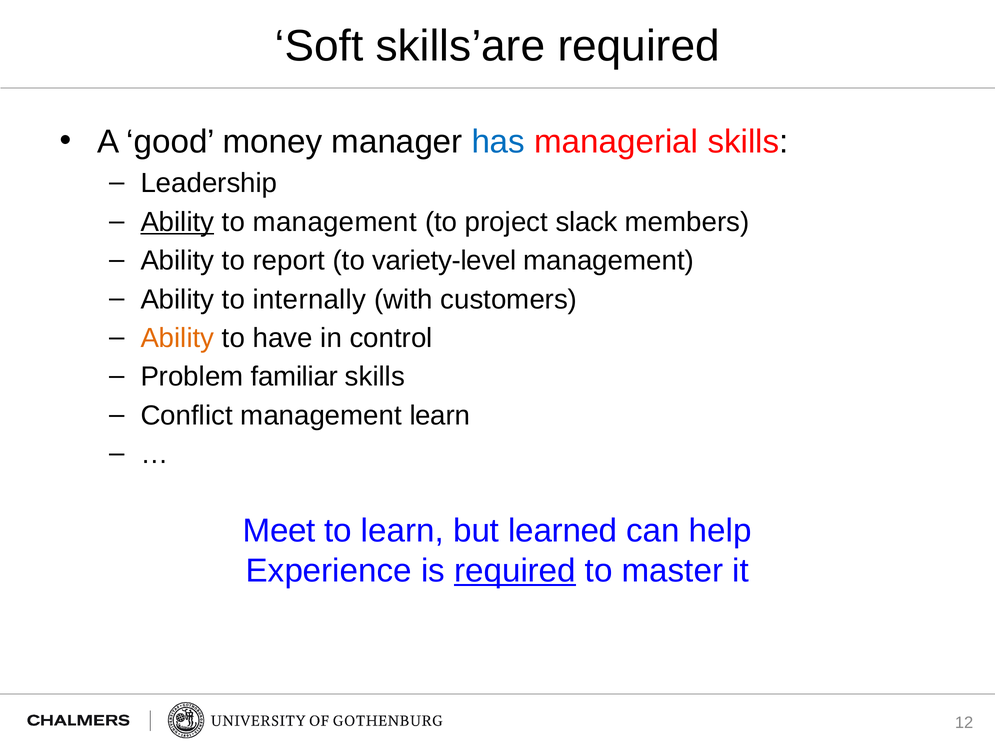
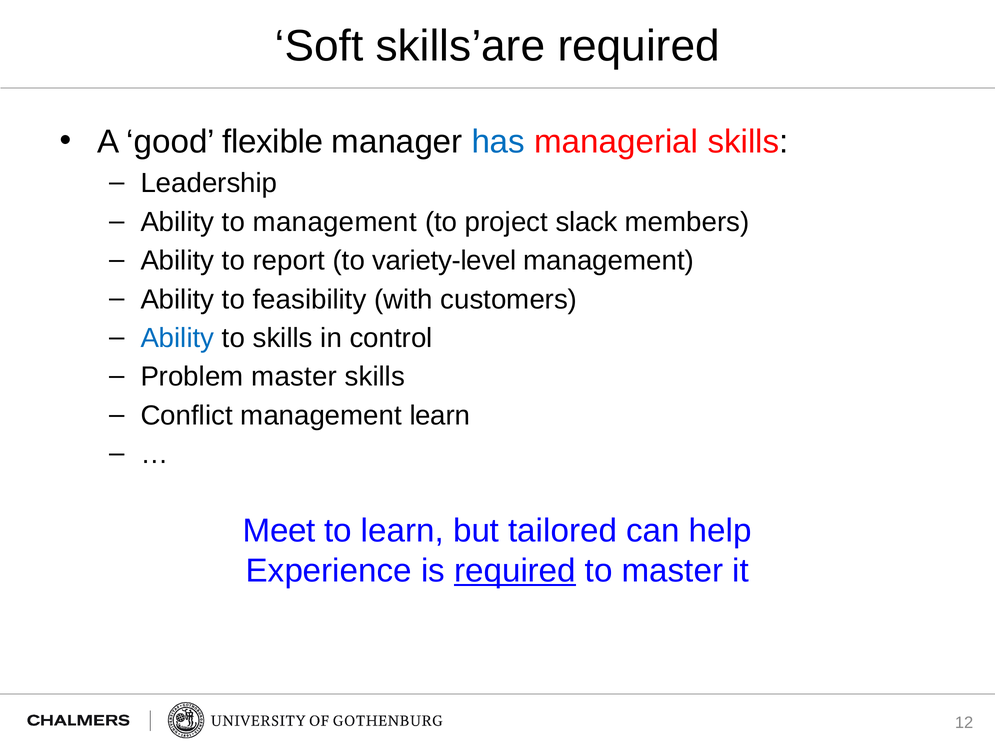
money: money -> flexible (273, 142)
Ability underline: present -> none (177, 222)
internally: internally -> feasibility (310, 299)
Ability colour: orange -> blue (177, 338)
to have: have -> skills (283, 338)
Problem familiar: familiar -> master (294, 377)
learned: learned -> tailored (563, 531)
